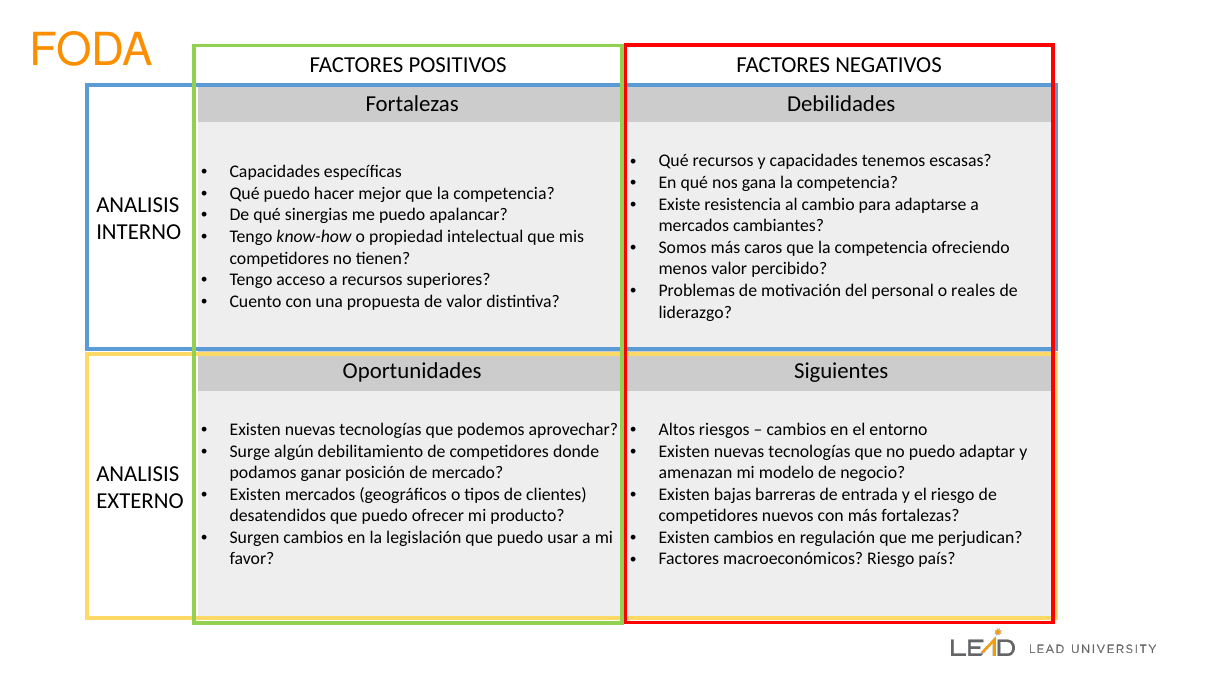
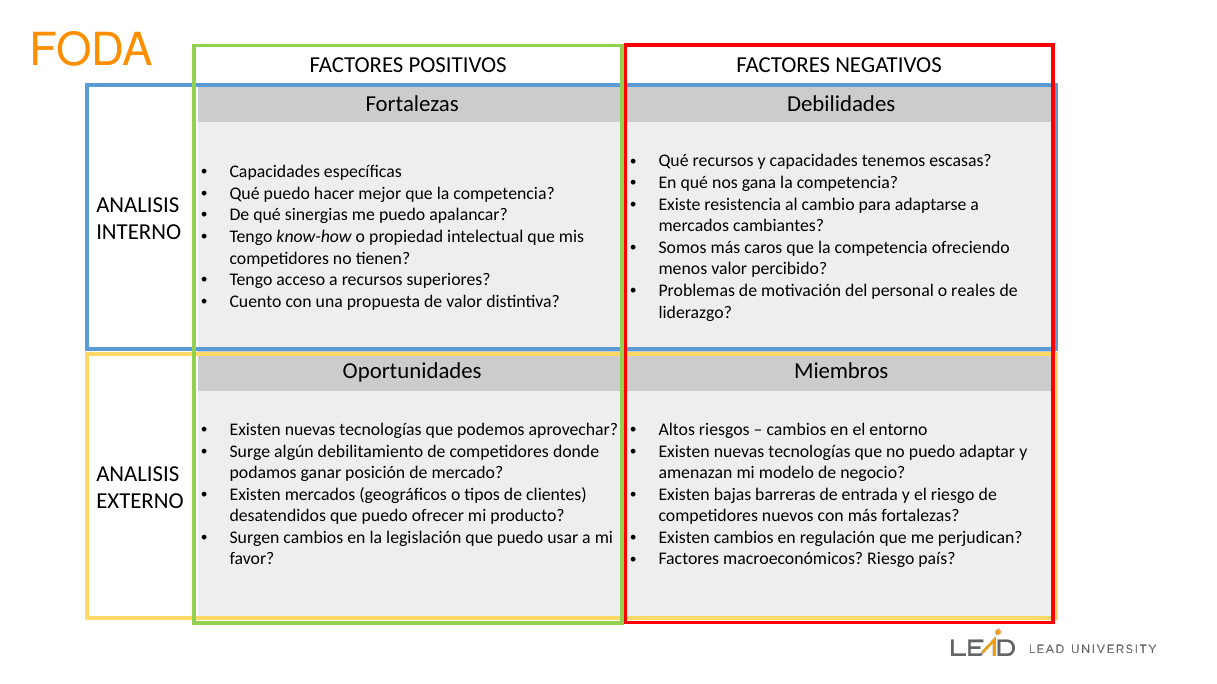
Siguientes: Siguientes -> Miembros (841, 371)
